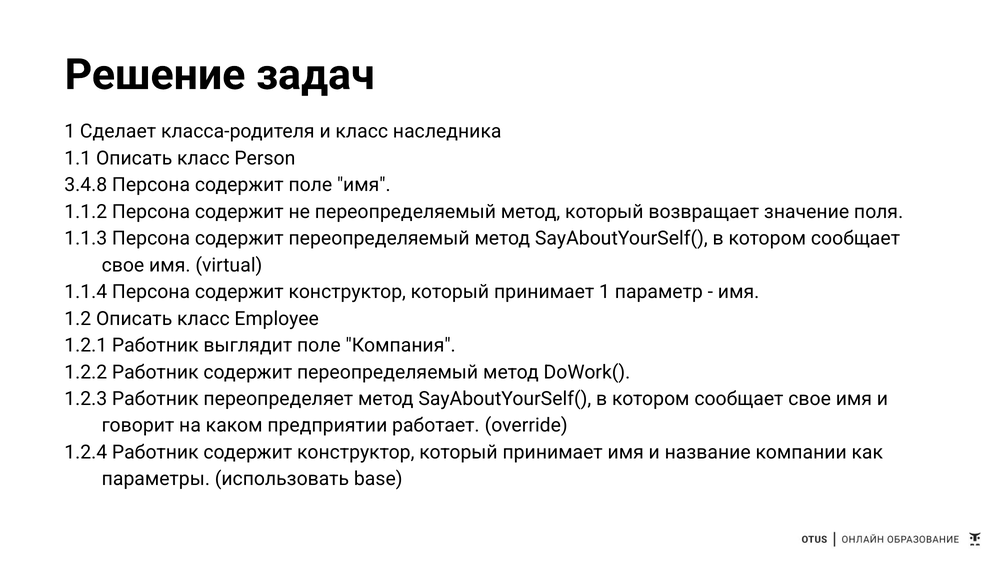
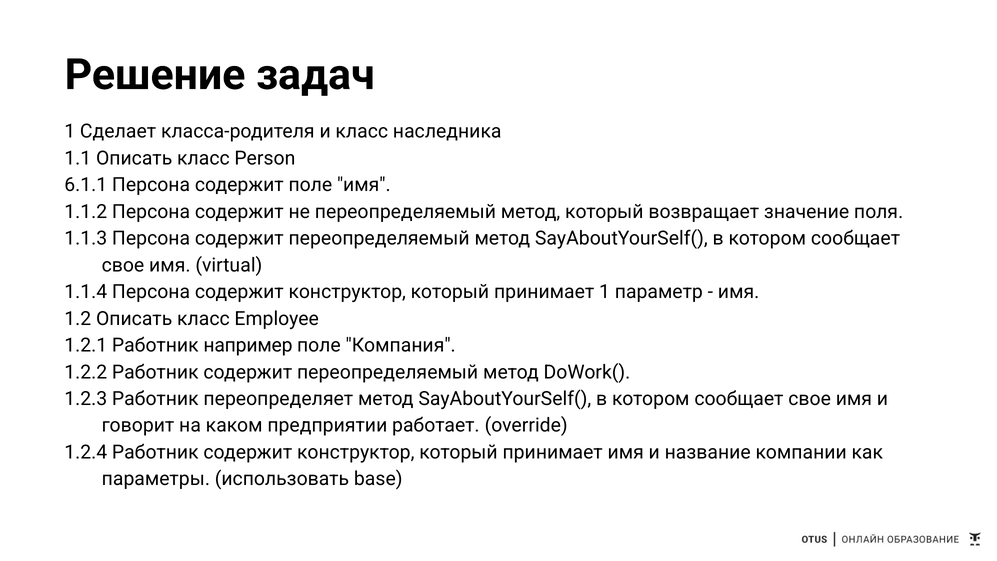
3.4.8: 3.4.8 -> 6.1.1 (86, 185)
выглядит: выглядит -> например (248, 345)
